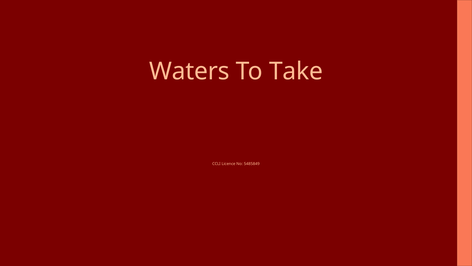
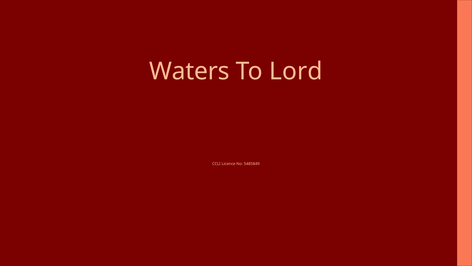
Take: Take -> Lord (296, 71)
